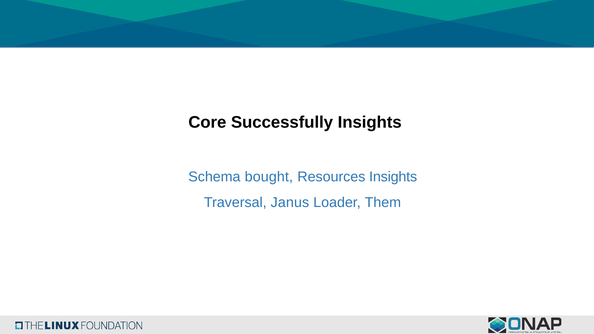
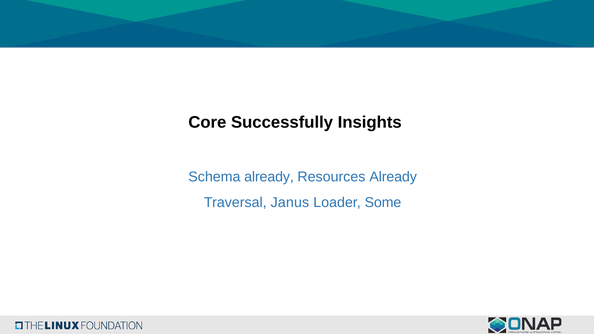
Schema bought: bought -> already (269, 177)
Resources Insights: Insights -> Already (393, 177)
Them: Them -> Some (383, 202)
